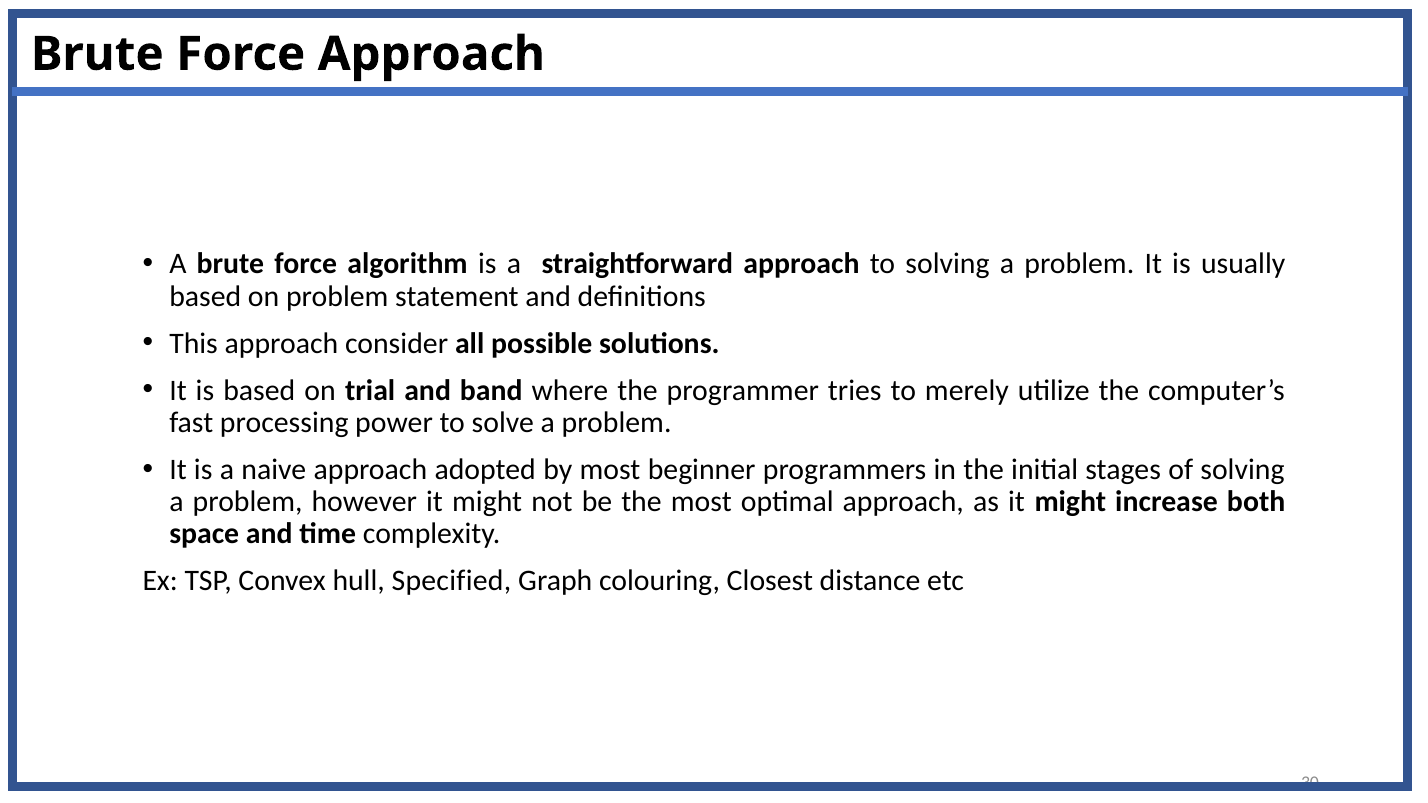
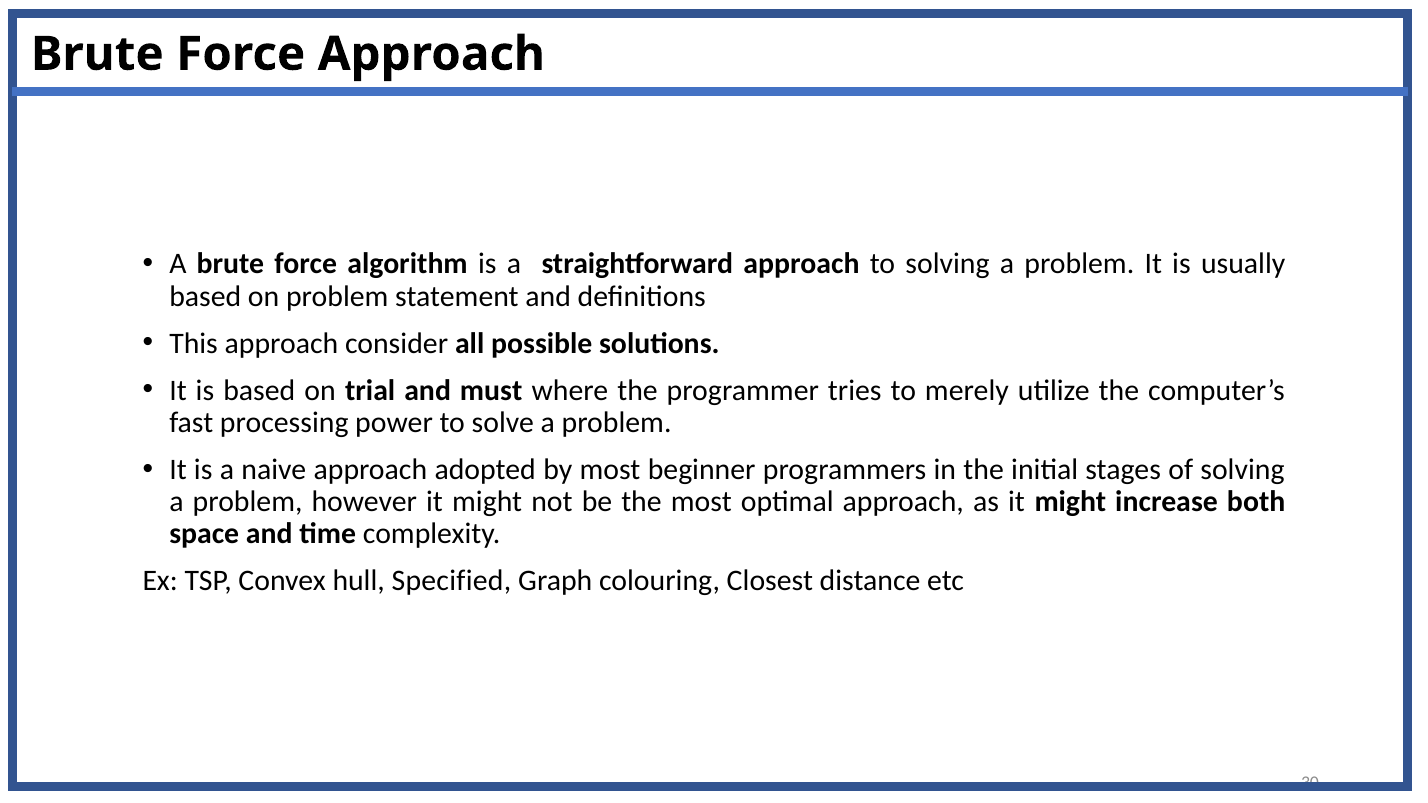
band: band -> must (491, 390)
